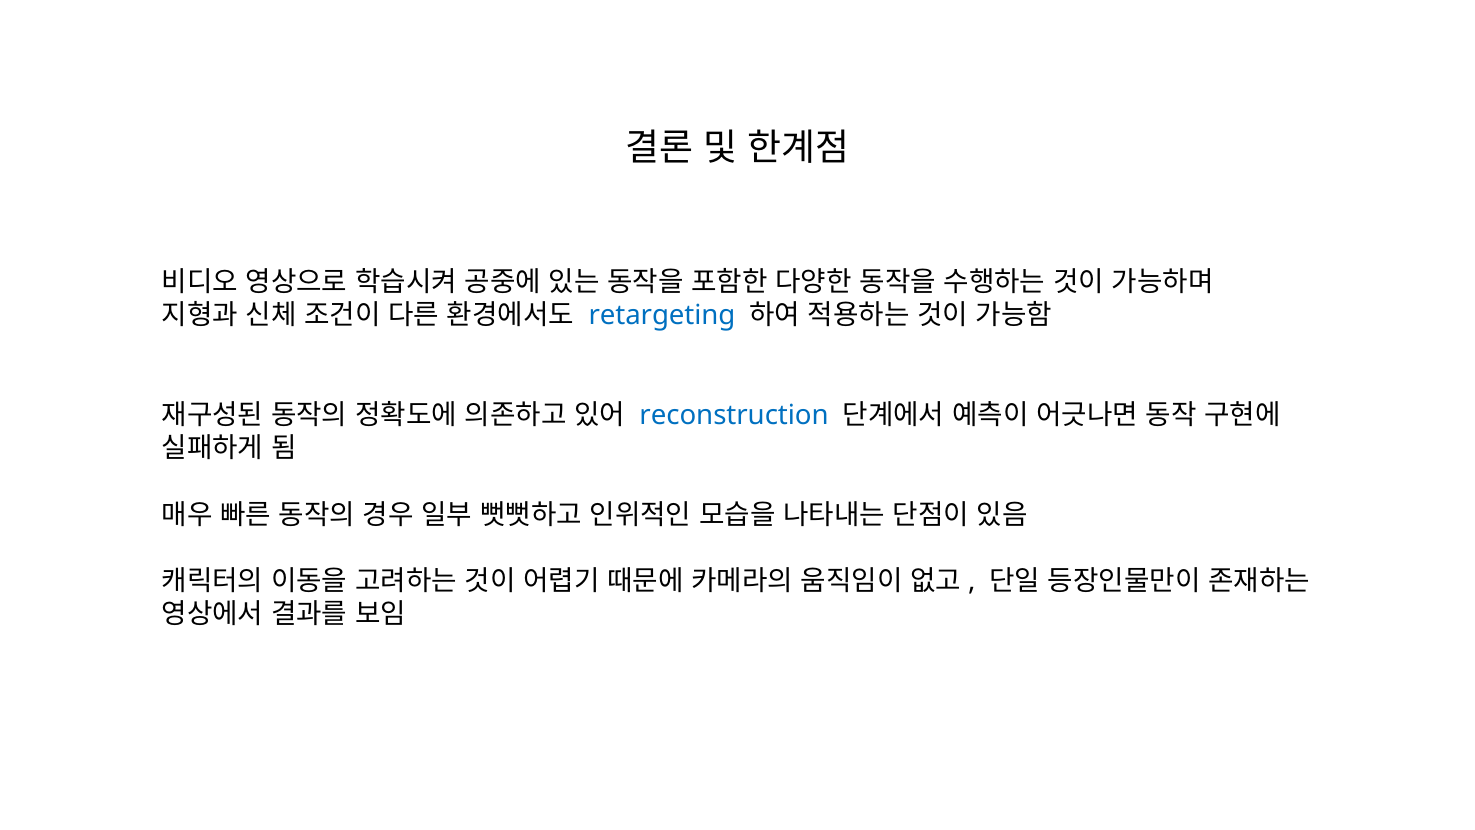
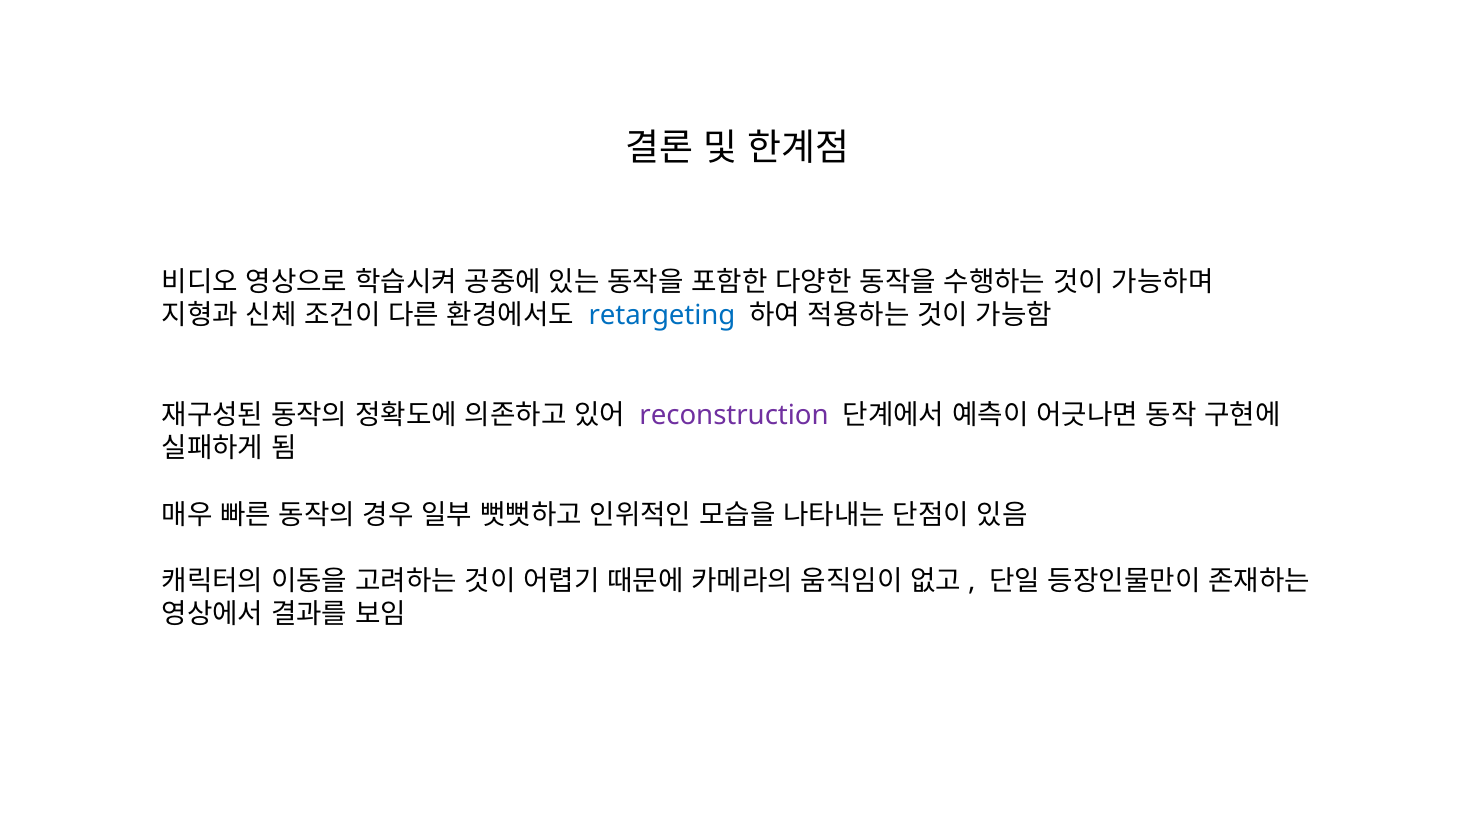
reconstruction colour: blue -> purple (734, 415)
